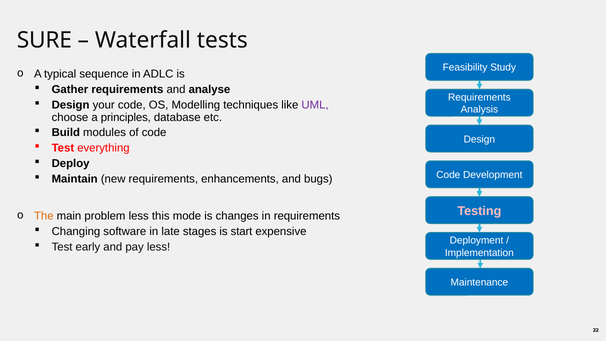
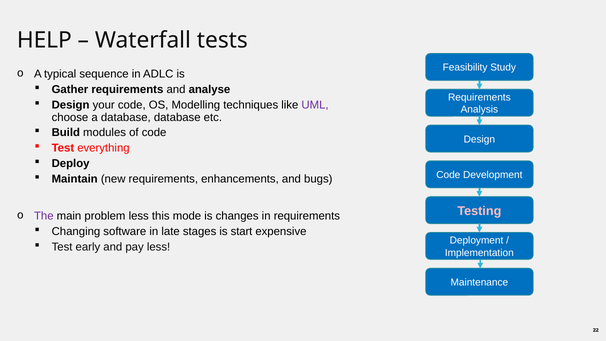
SURE: SURE -> HELP (44, 40)
a principles: principles -> database (126, 117)
The colour: orange -> purple (44, 216)
